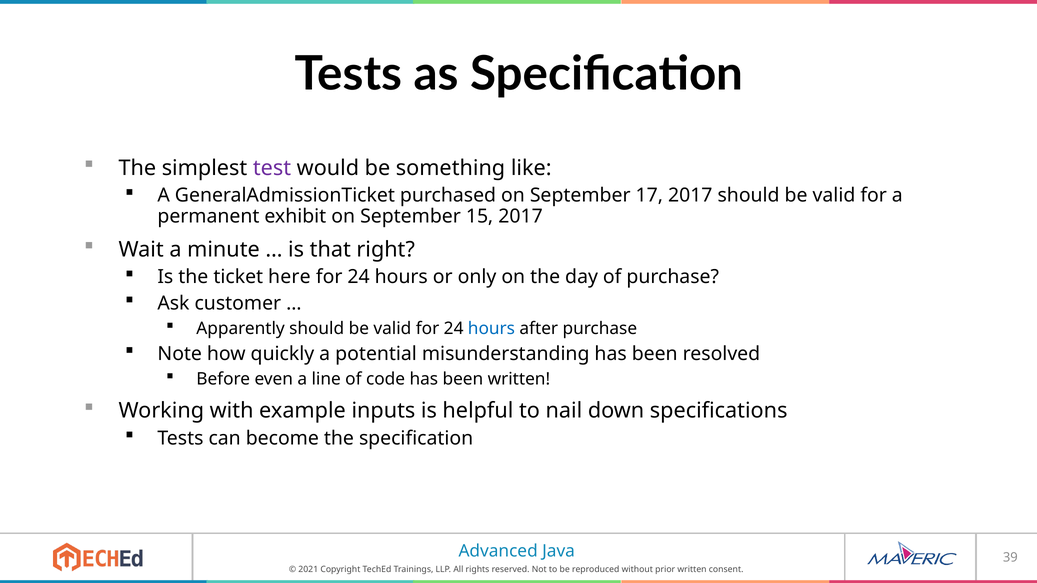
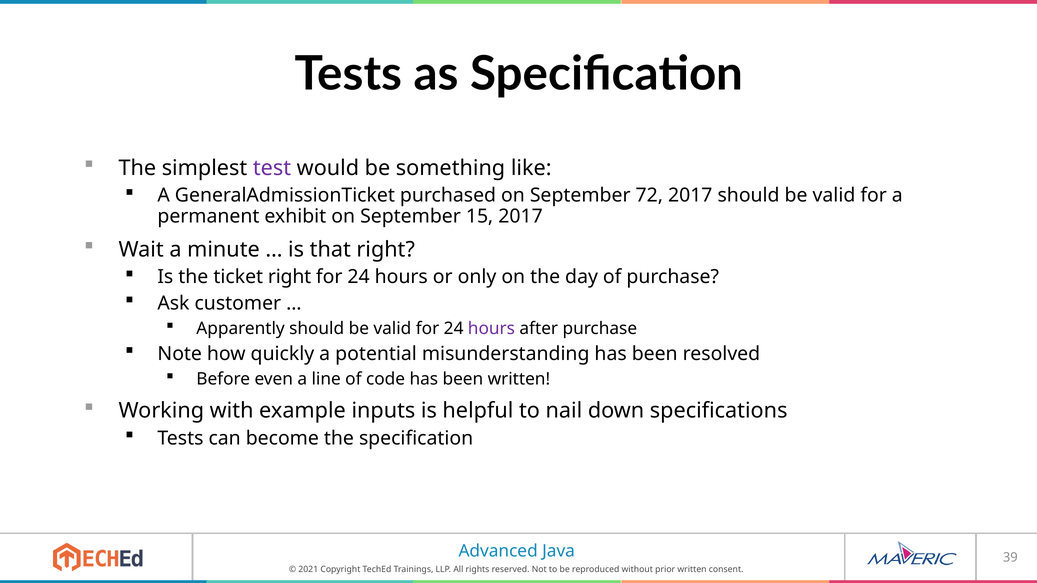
17: 17 -> 72 (649, 196)
ticket here: here -> right (290, 277)
hours colour: blue -> purple (491, 329)
